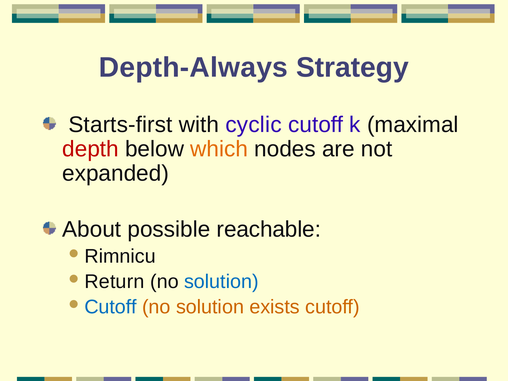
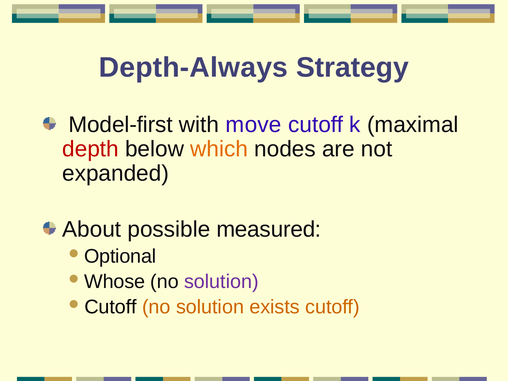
Starts-first: Starts-first -> Model-first (121, 125)
cyclic: cyclic -> move (254, 125)
reachable: reachable -> measured (269, 229)
Rimnicu: Rimnicu -> Optional (120, 256)
Return: Return -> Whose (115, 282)
solution colour: blue -> purple (221, 282)
Cutoff colour: blue -> black (111, 307)
